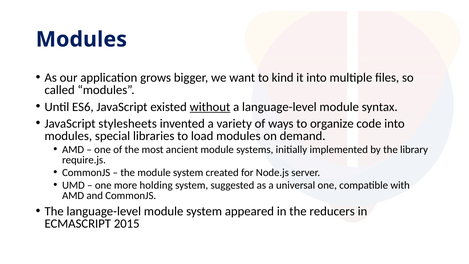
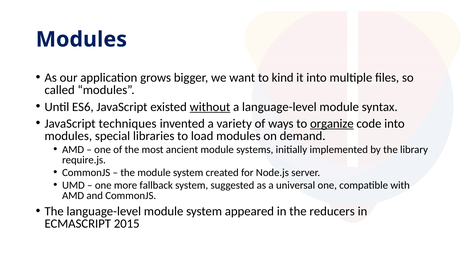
stylesheets: stylesheets -> techniques (128, 123)
organize underline: none -> present (332, 123)
holding: holding -> fallback (156, 185)
